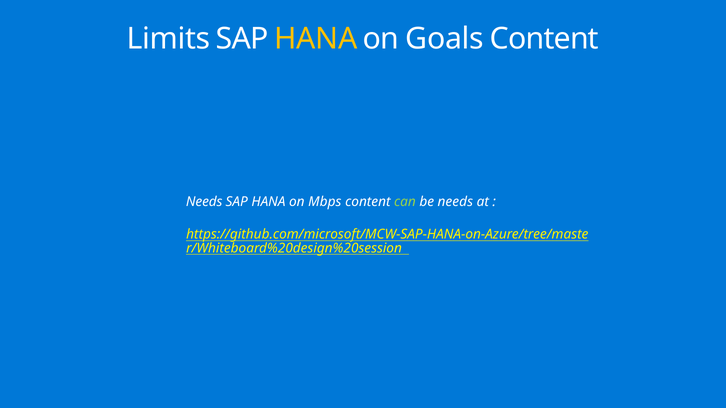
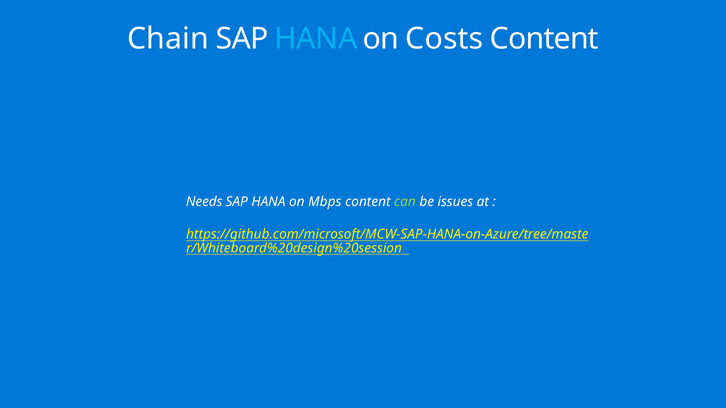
Limits: Limits -> Chain (168, 39)
HANA colour: yellow -> light blue (316, 39)
Goals: Goals -> Costs (444, 39)
be needs: needs -> issues (455, 202)
